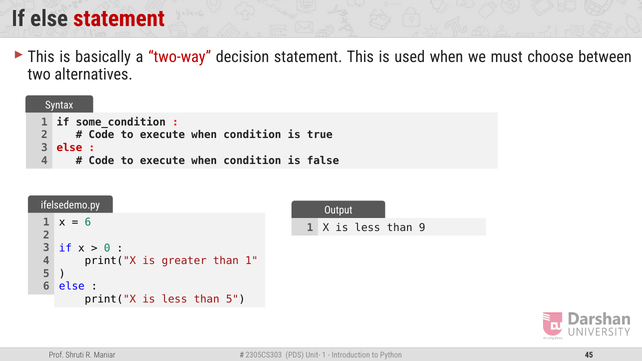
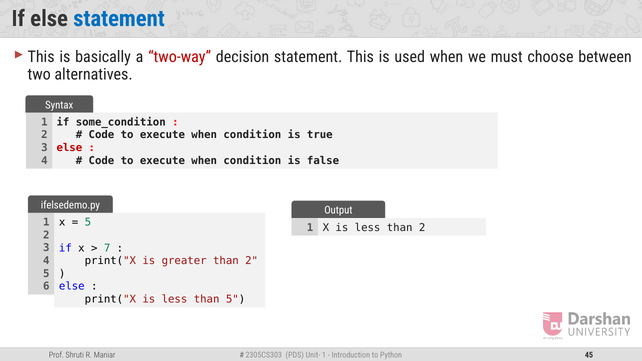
statement colour: red -> blue (119, 19)
6: 6 -> 5 (88, 222)
less than 9: 9 -> 2 (422, 228)
0: 0 -> 7 (107, 248)
greater than 1: 1 -> 2 (252, 261)
